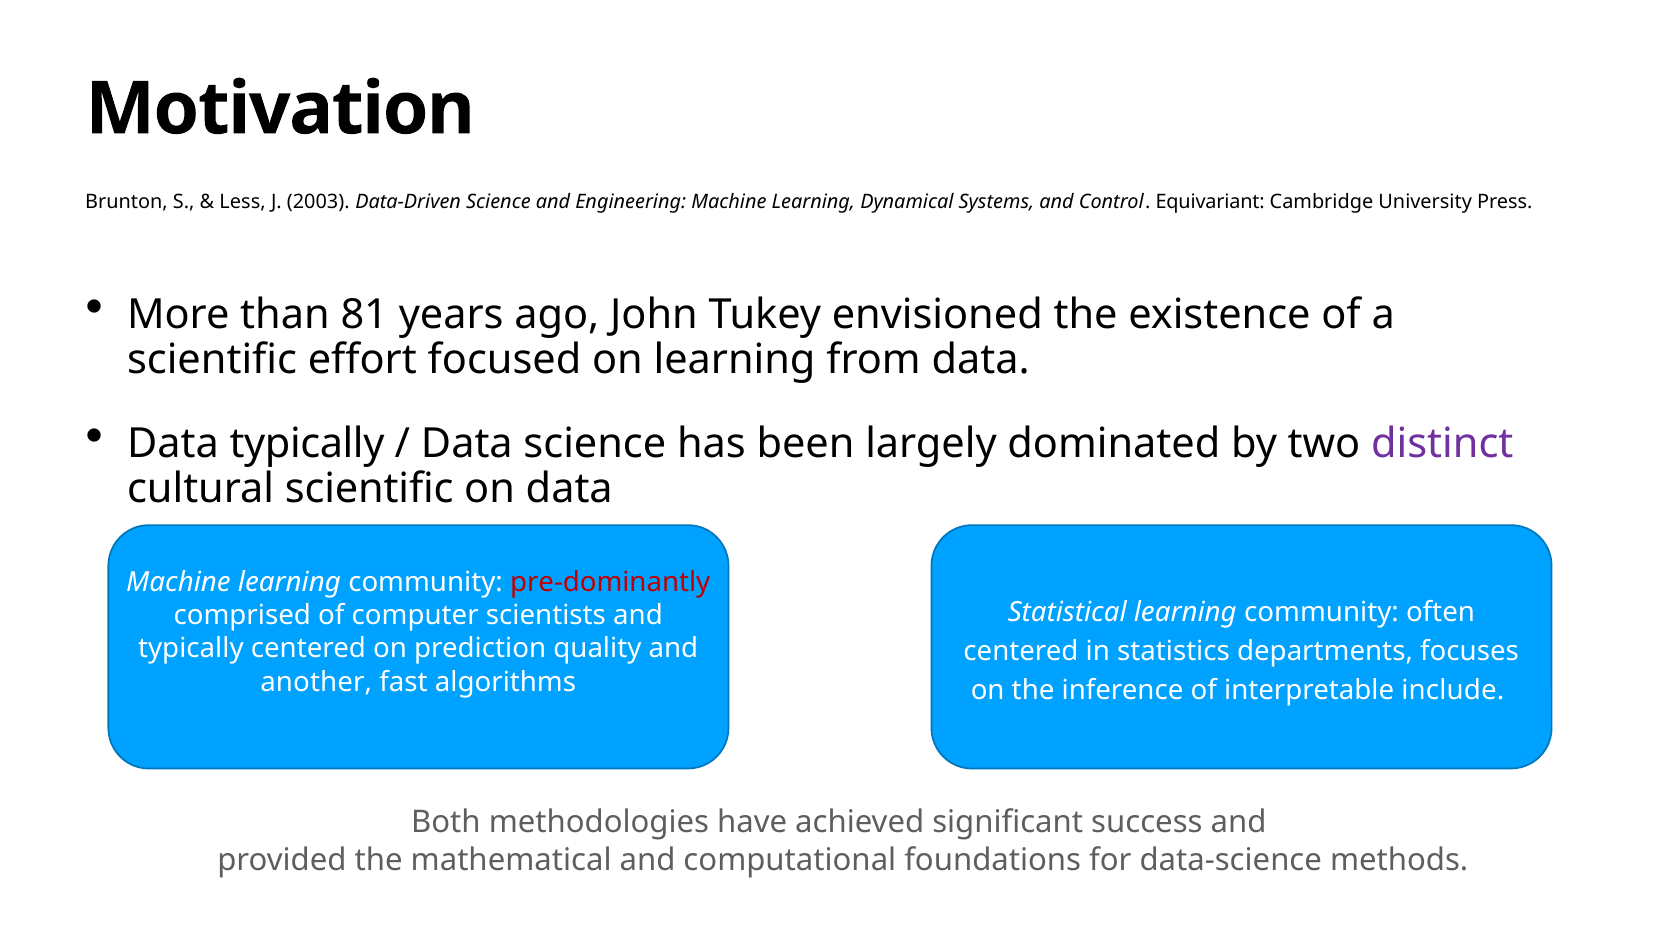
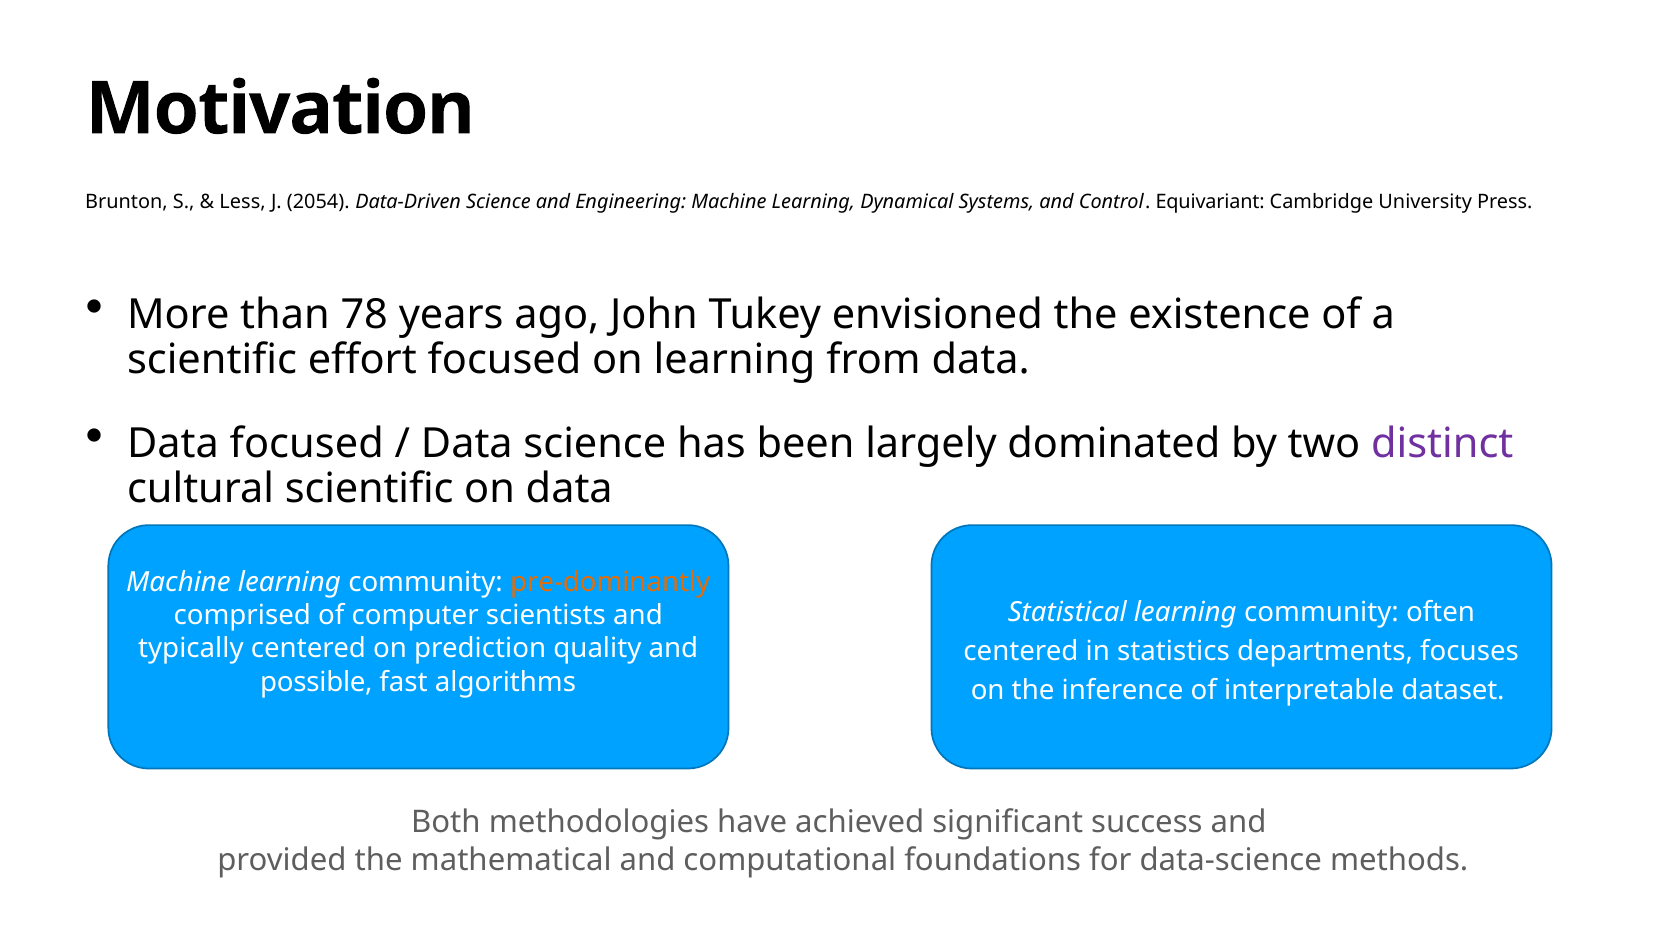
2003: 2003 -> 2054 (318, 202)
81: 81 -> 78 (364, 315)
Data typically: typically -> focused (307, 443)
pre-dominantly colour: red -> orange (610, 582)
another: another -> possible (316, 682)
include: include -> dataset (1453, 690)
